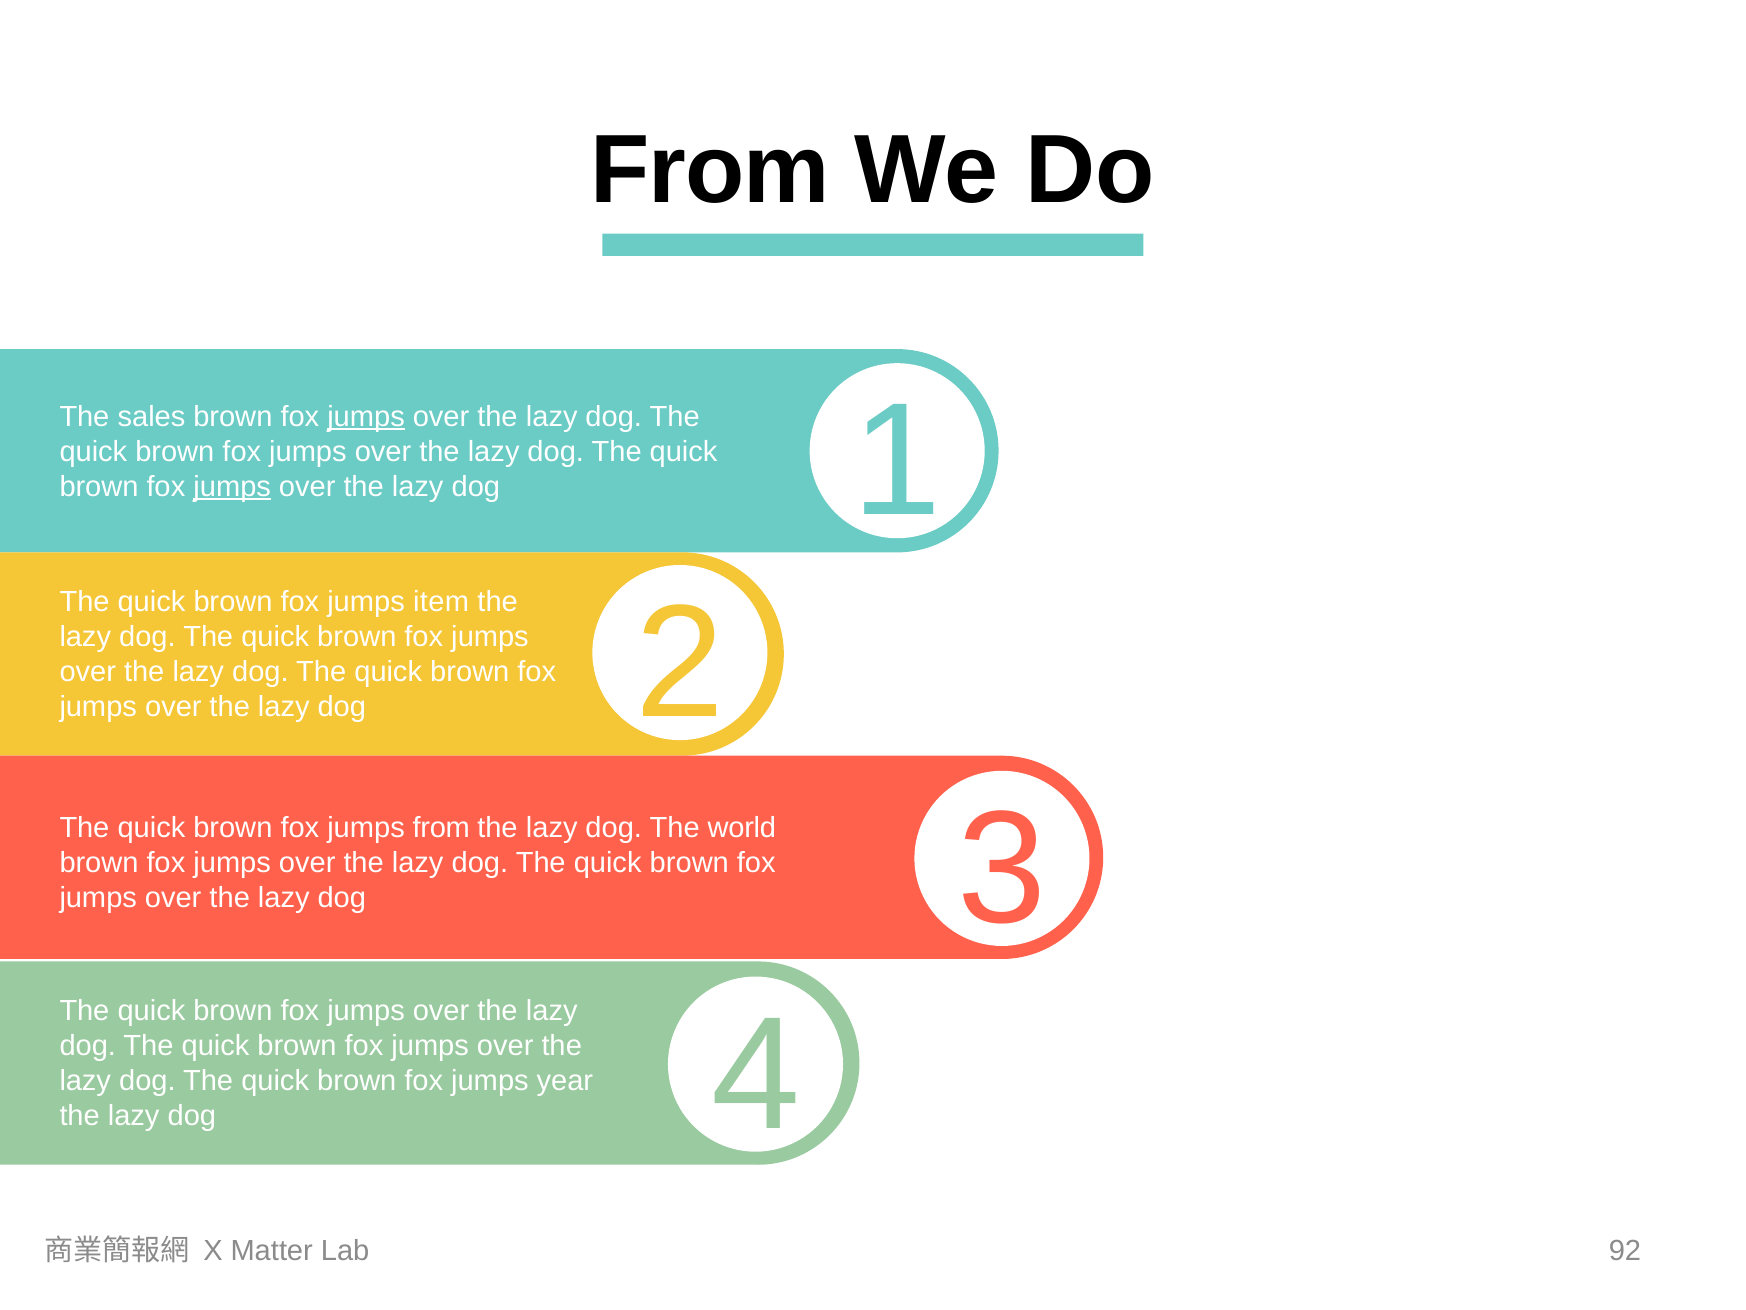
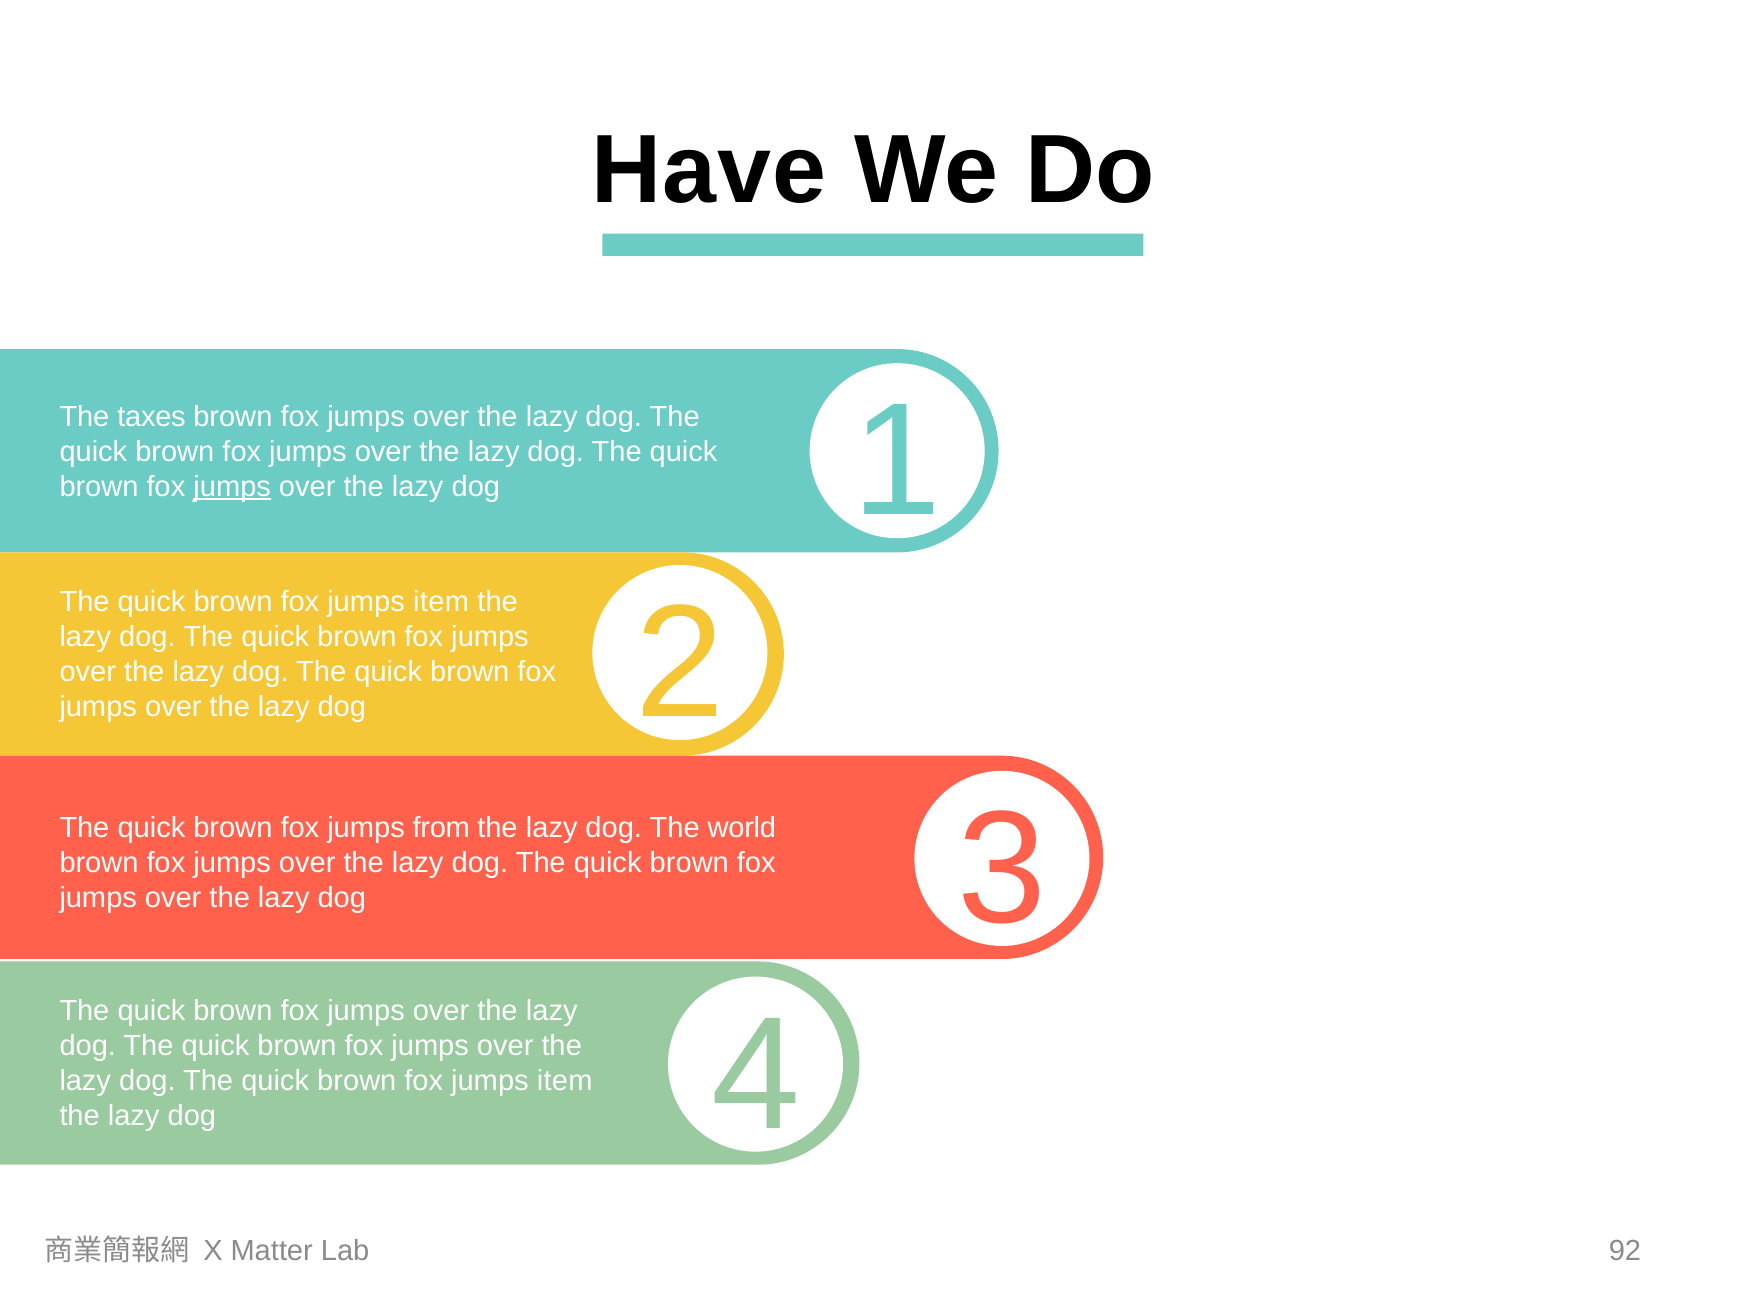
From: From -> Have (709, 170)
sales: sales -> taxes (152, 417)
jumps underline: present -> none (366, 417)
year: year -> item (565, 1080)
